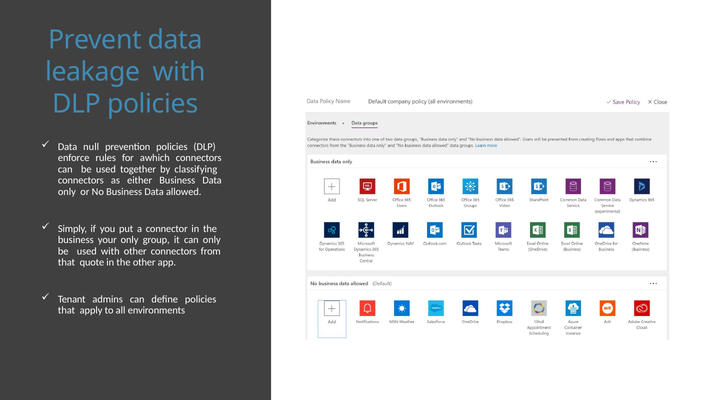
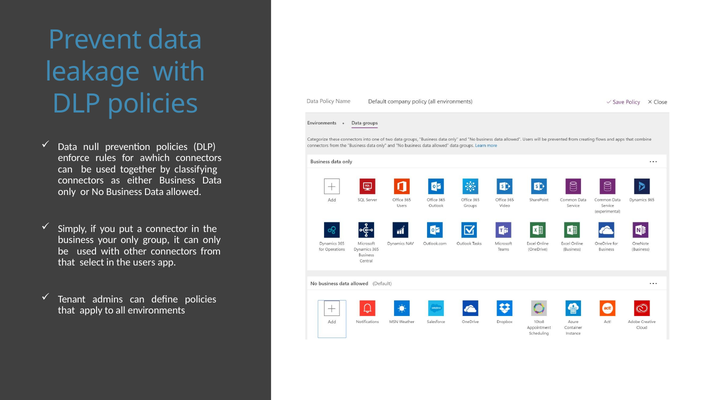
quote: quote -> select (92, 262)
the other: other -> users (144, 262)
